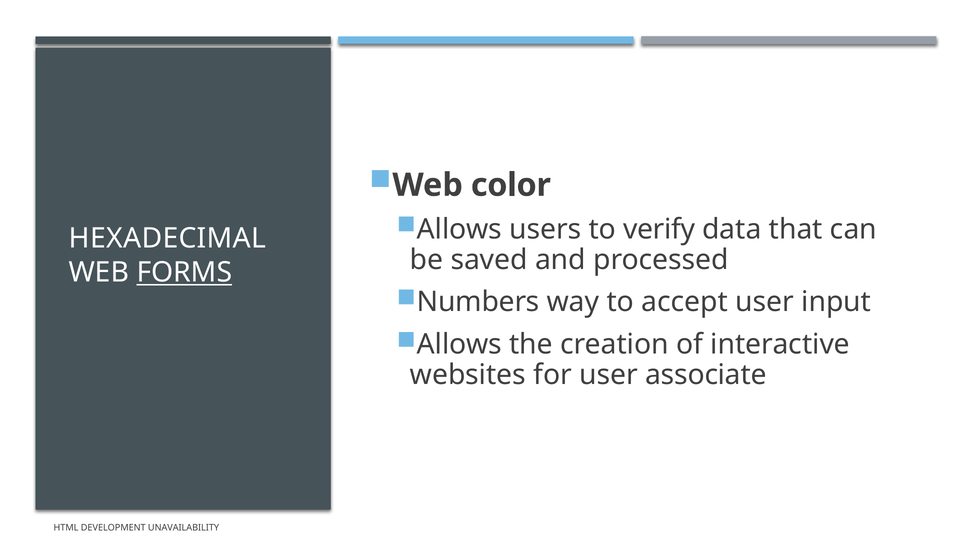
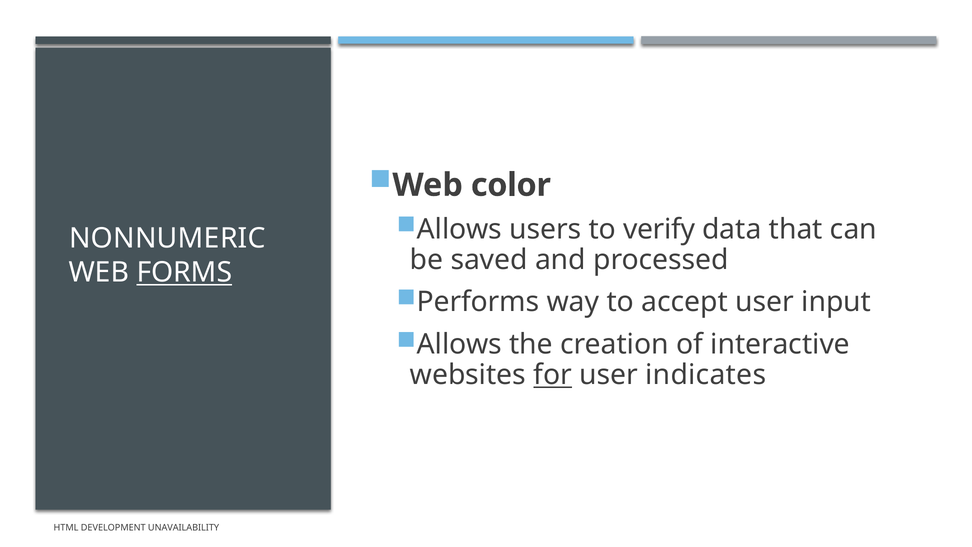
HEXADECIMAL: HEXADECIMAL -> NONNUMERIC (167, 238)
Numbers: Numbers -> Performs (478, 302)
for underline: none -> present (553, 375)
associate: associate -> indicates (706, 375)
